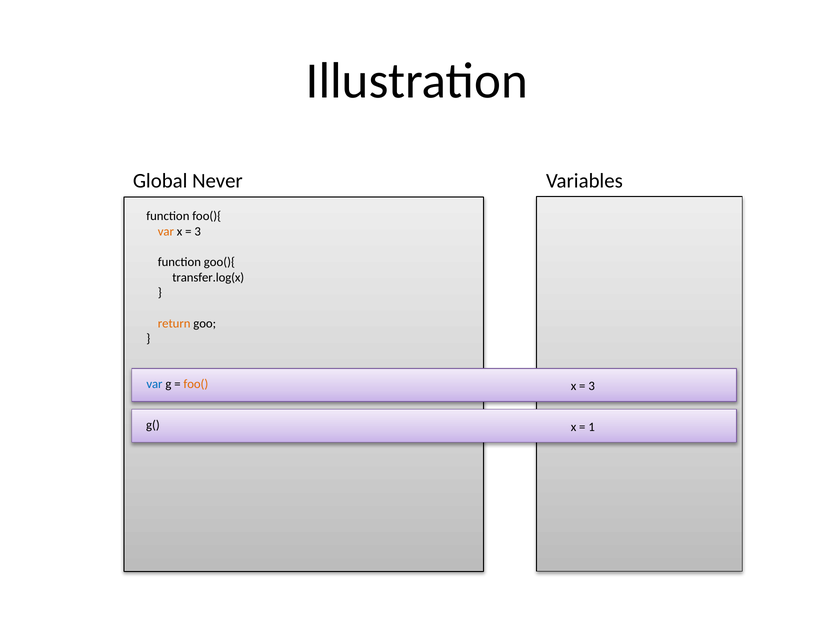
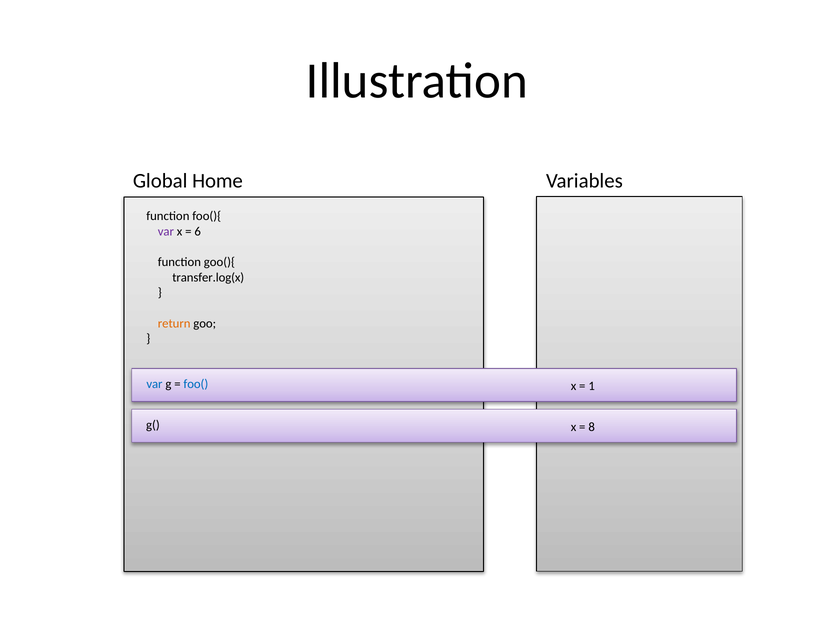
Never: Never -> Home (217, 181)
var colour: orange -> purple (166, 231)
3: 3 -> 6 (198, 231)
foo( colour: orange -> blue (196, 384)
3: 3 -> 1 (592, 386)
1: 1 -> 8 (592, 427)
